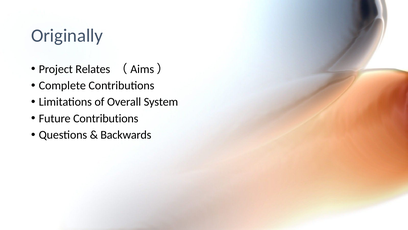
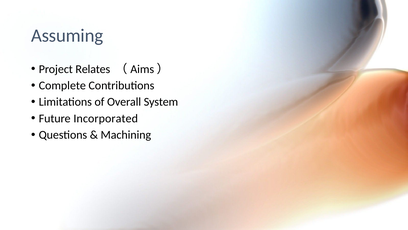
Originally: Originally -> Assuming (67, 36)
Future Contributions: Contributions -> Incorporated (106, 118)
Backwards: Backwards -> Machining (126, 135)
